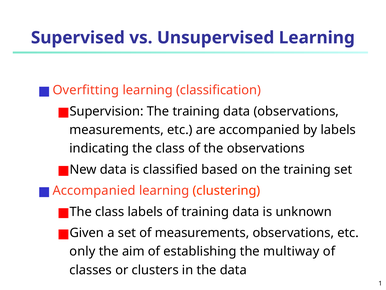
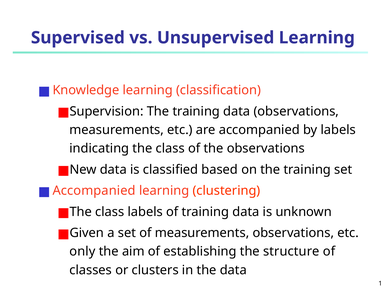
Overfitting: Overfitting -> Knowledge (86, 90)
multiway: multiway -> structure (291, 251)
